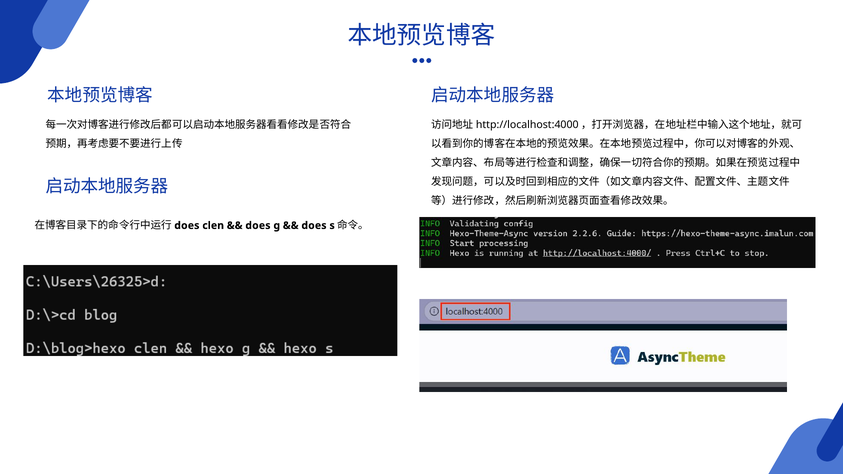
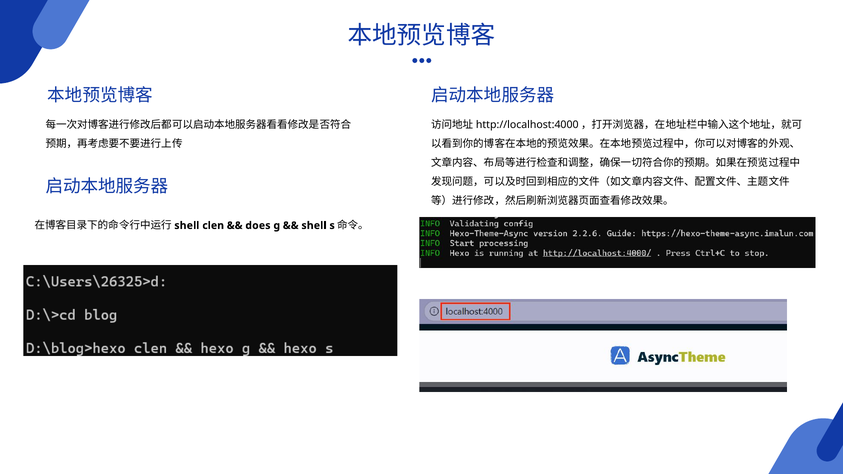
does: does -> shell (187, 226)
does: does -> shell (314, 226)
